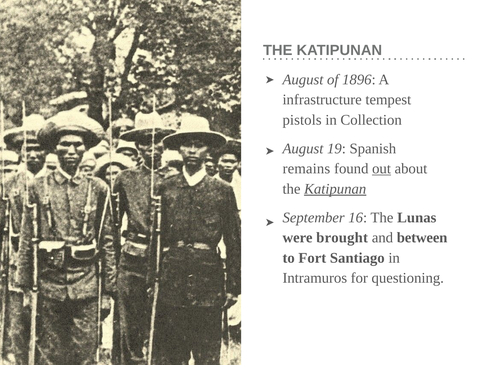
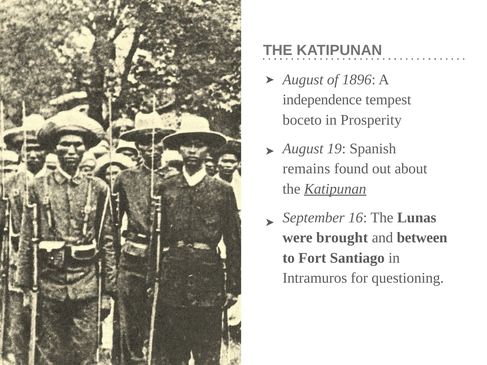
infrastructure: infrastructure -> independence (322, 100)
pistols: pistols -> boceto (302, 120)
Collection: Collection -> Prosperity (371, 120)
out underline: present -> none (382, 169)
